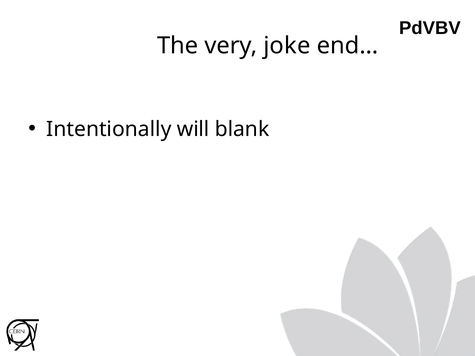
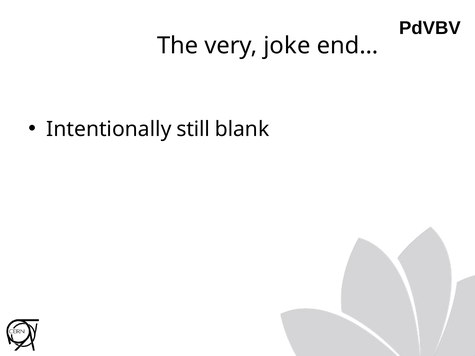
will: will -> still (193, 129)
